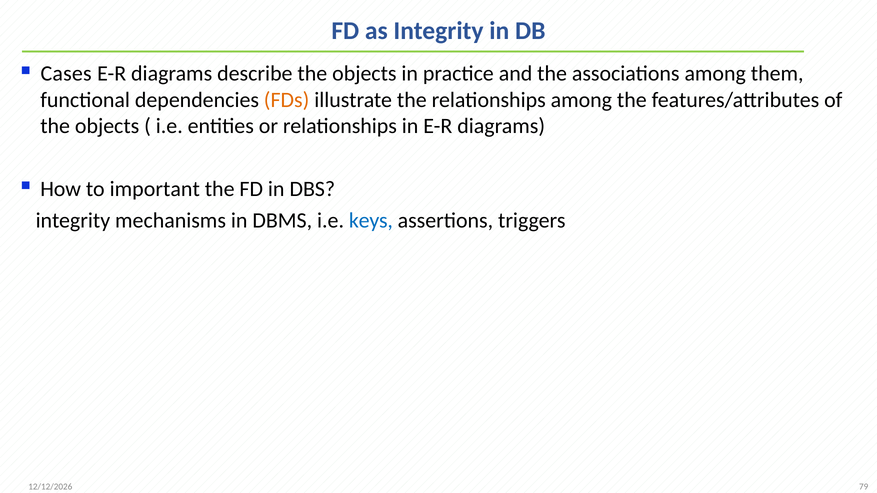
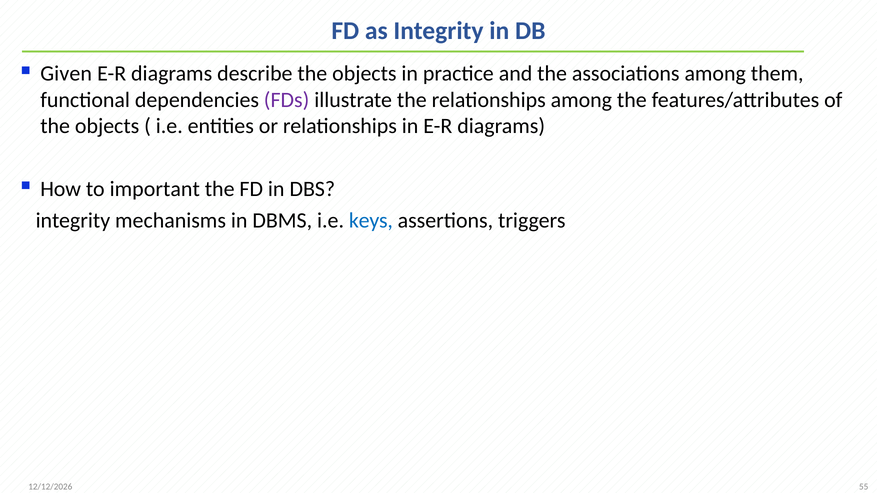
Cases: Cases -> Given (66, 74)
FDs colour: orange -> purple (287, 100)
79: 79 -> 55 (864, 487)
